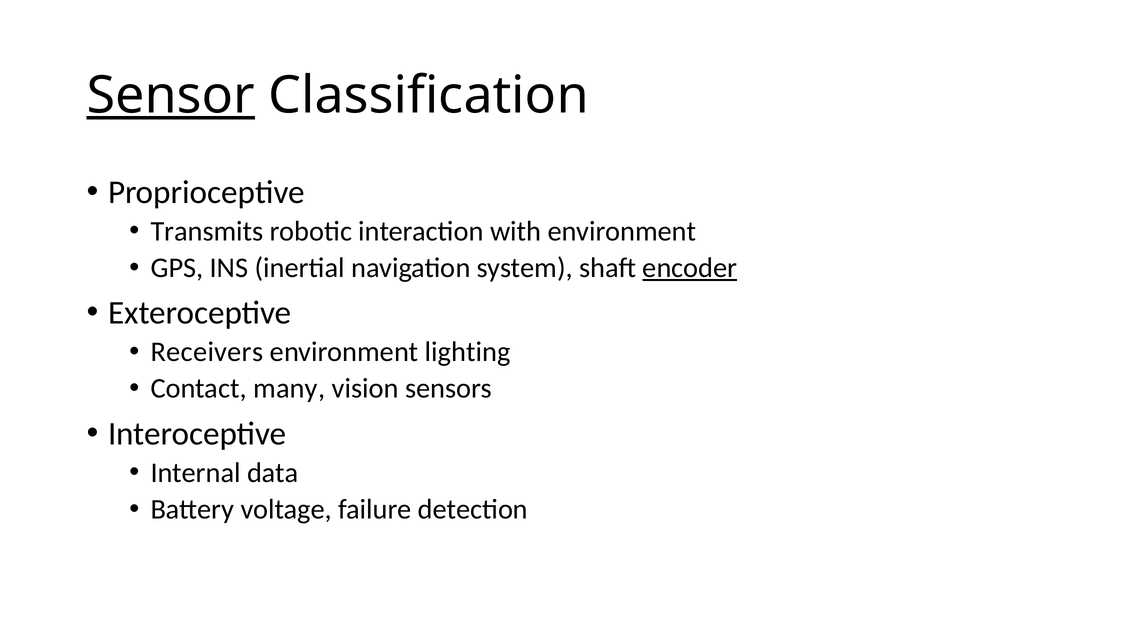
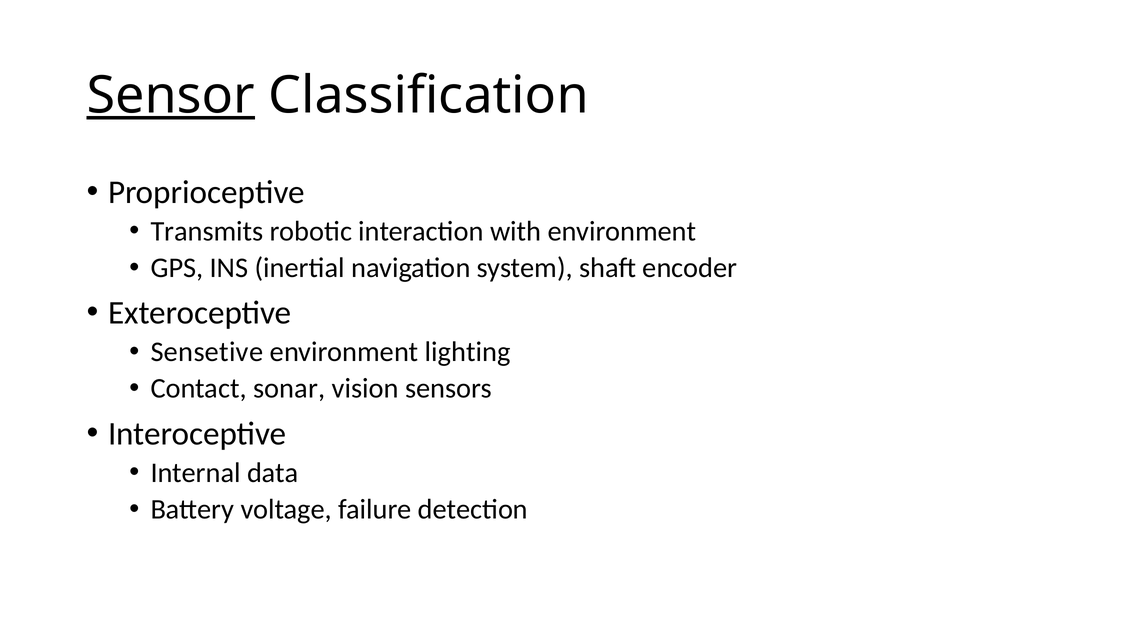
encoder underline: present -> none (690, 268)
Receivers: Receivers -> Sensetive (207, 352)
many: many -> sonar (289, 389)
